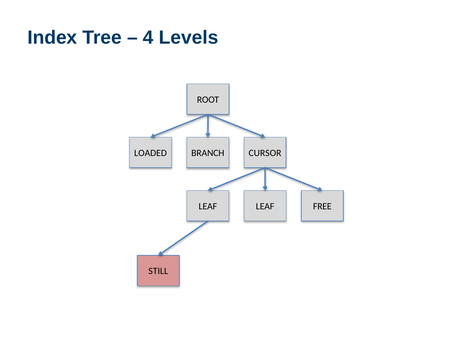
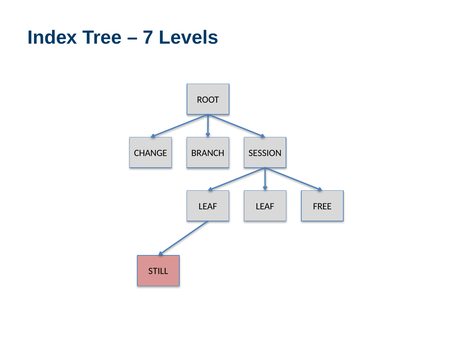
4: 4 -> 7 (148, 38)
LOADED: LOADED -> CHANGE (151, 153)
CURSOR: CURSOR -> SESSION (265, 153)
